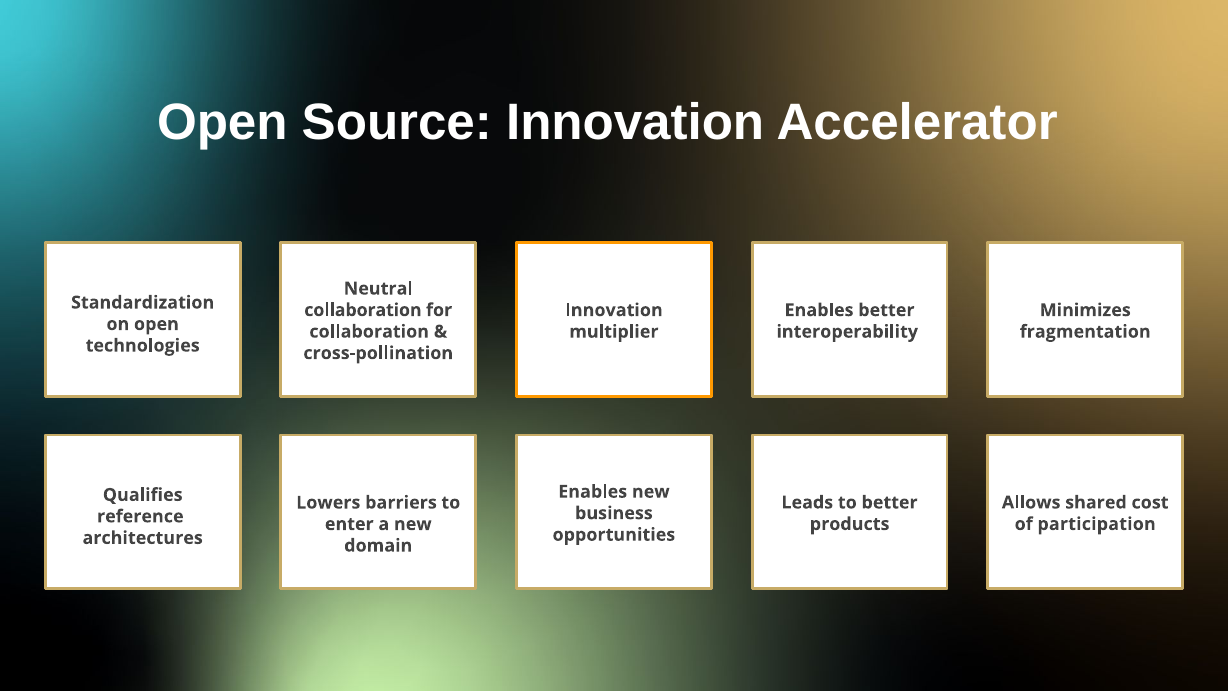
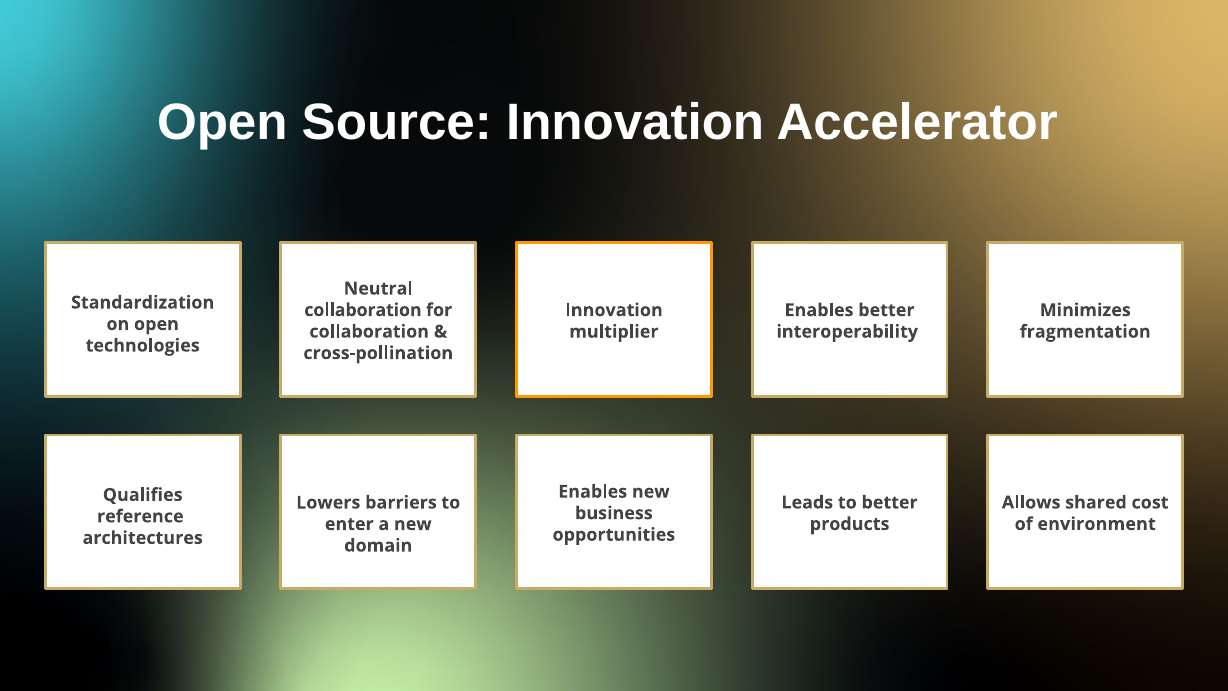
participation: participation -> environment (1097, 524)
